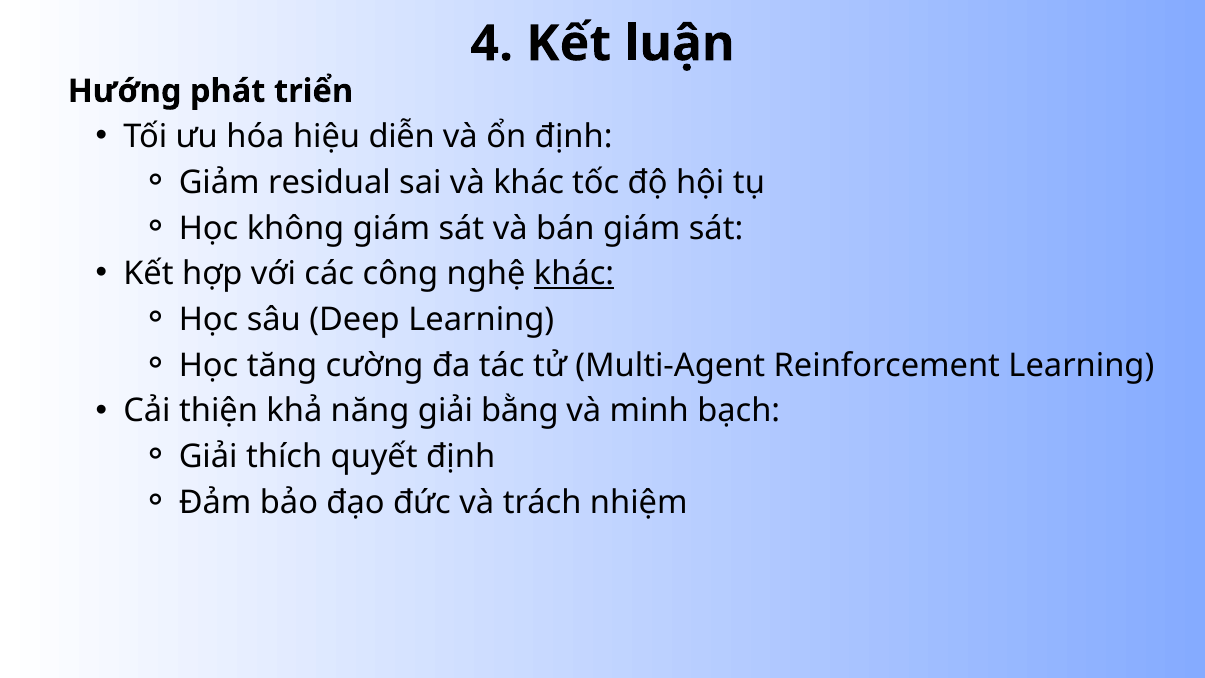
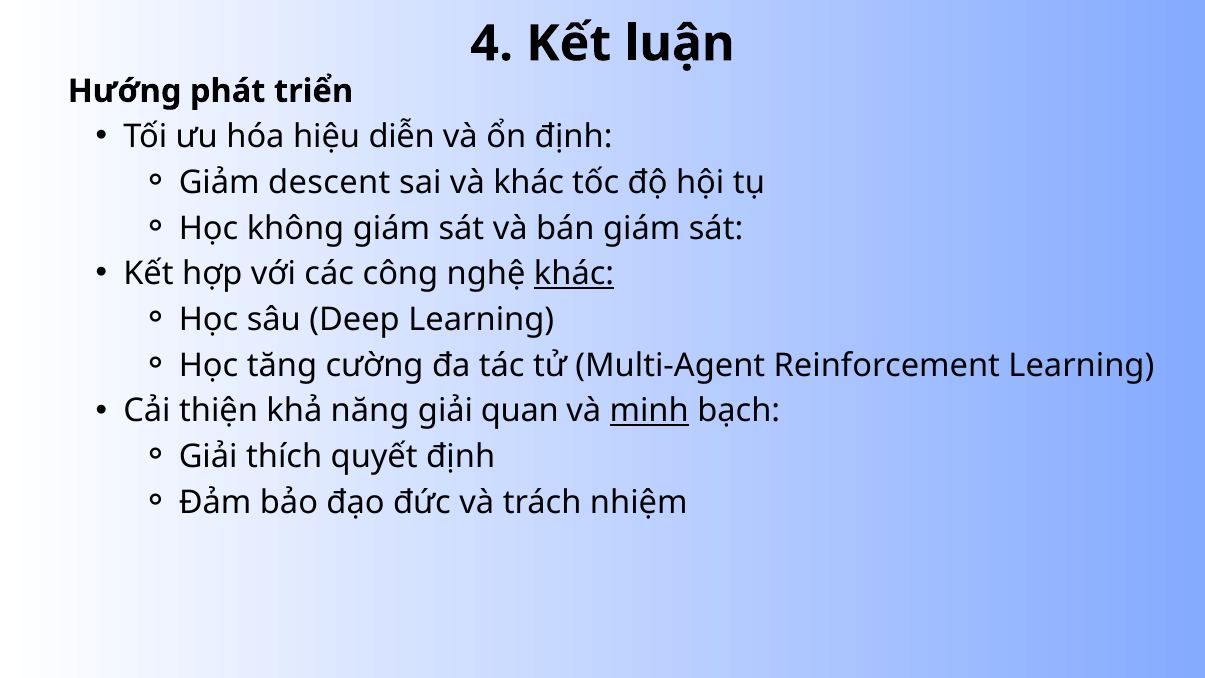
residual: residual -> descent (329, 183)
bằng: bằng -> quan (520, 411)
minh underline: none -> present (649, 411)
